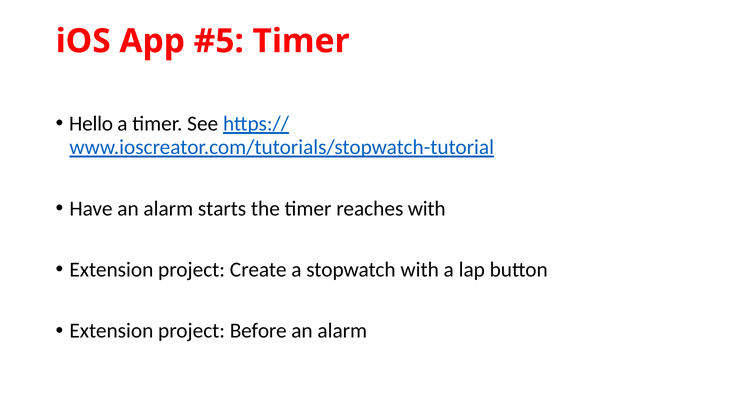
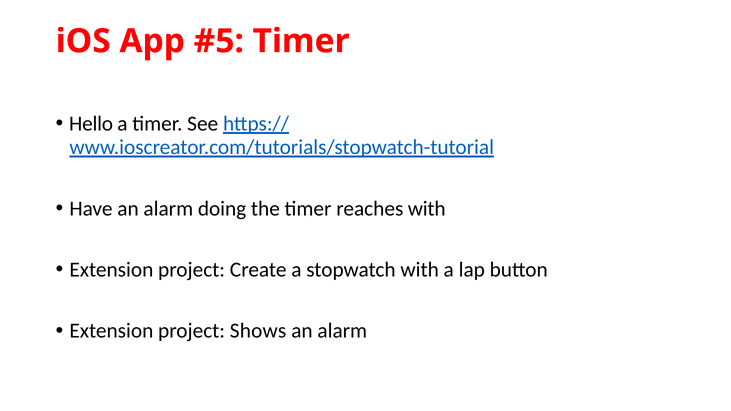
starts: starts -> doing (222, 209)
Before: Before -> Shows (258, 331)
